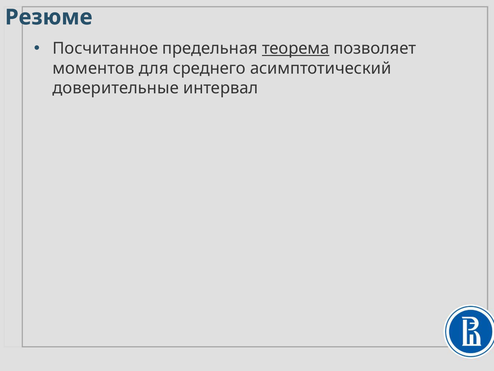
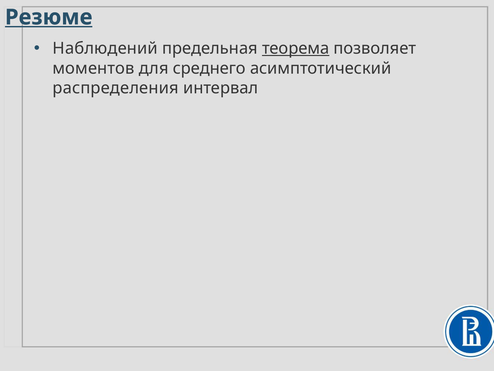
Резюме underline: none -> present (49, 17)
Посчитанное: Посчитанное -> Наблюдений (105, 48)
доверительные: доверительные -> распределения (116, 88)
